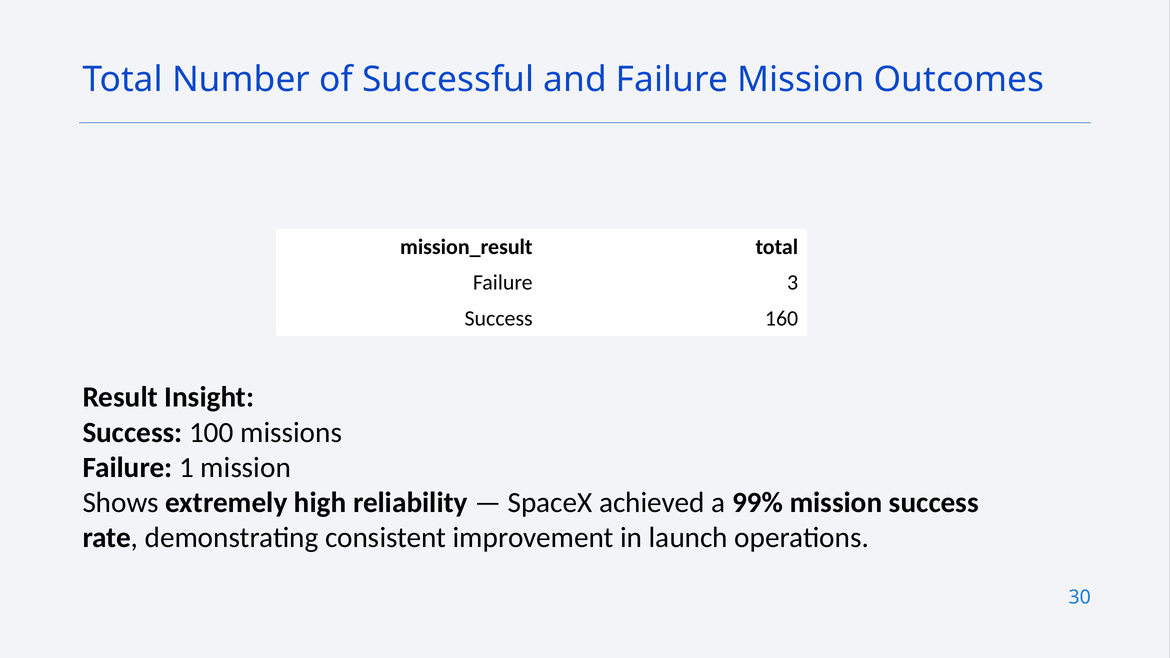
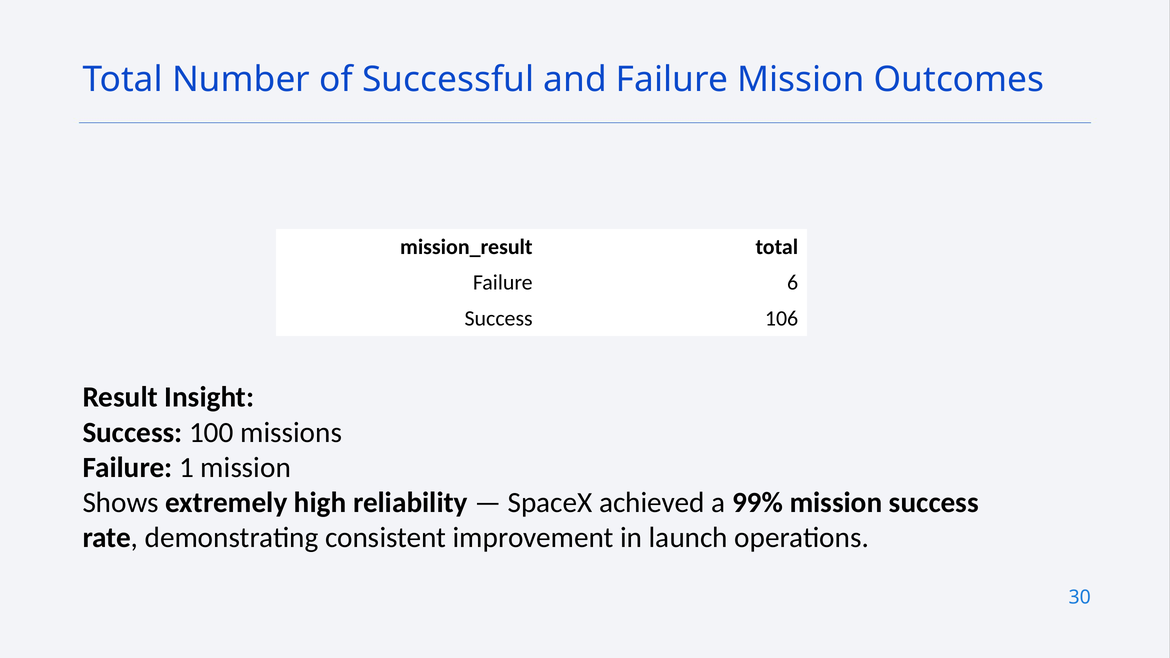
3: 3 -> 6 (793, 283)
160: 160 -> 106 (782, 318)
